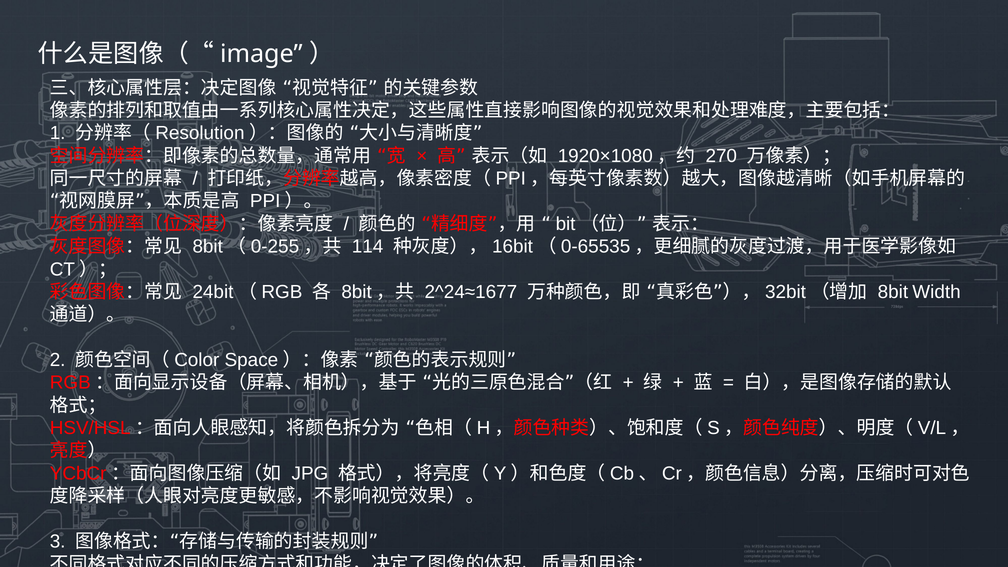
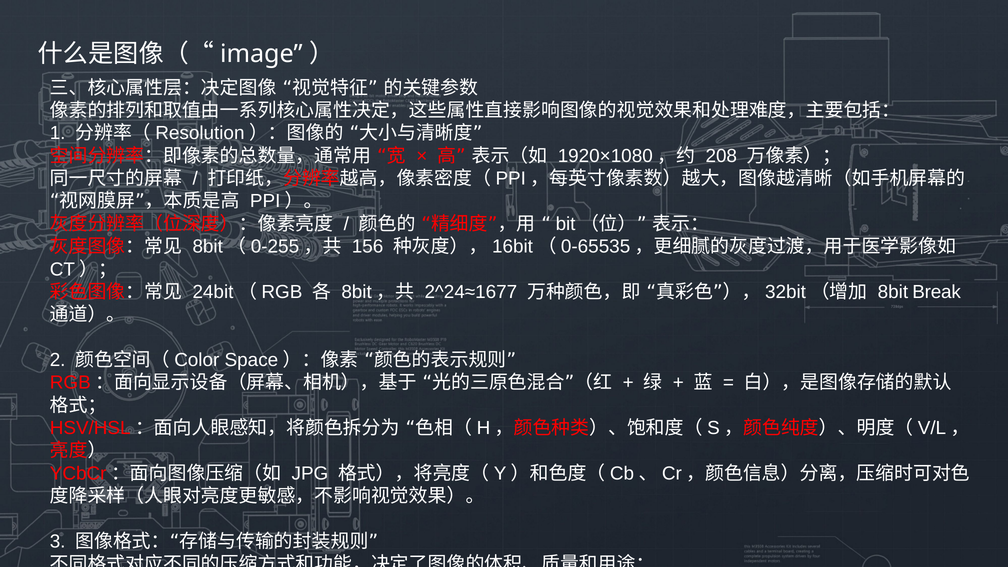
270: 270 -> 208 (721, 156)
114: 114 -> 156 (368, 247)
Width: Width -> Break (937, 292)
